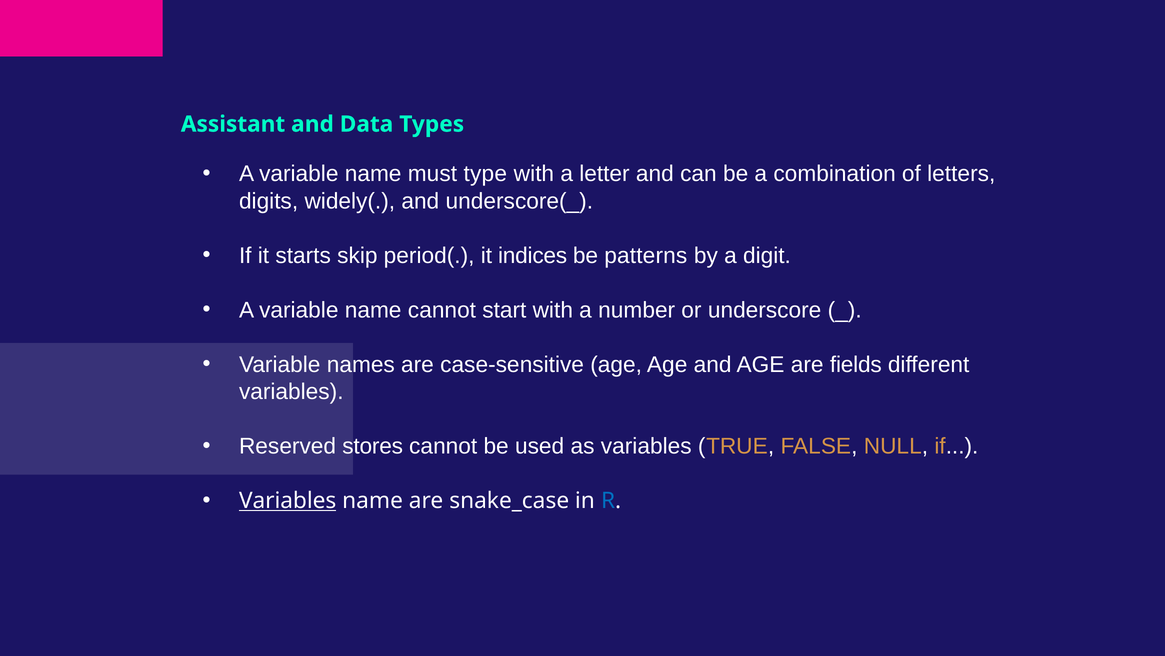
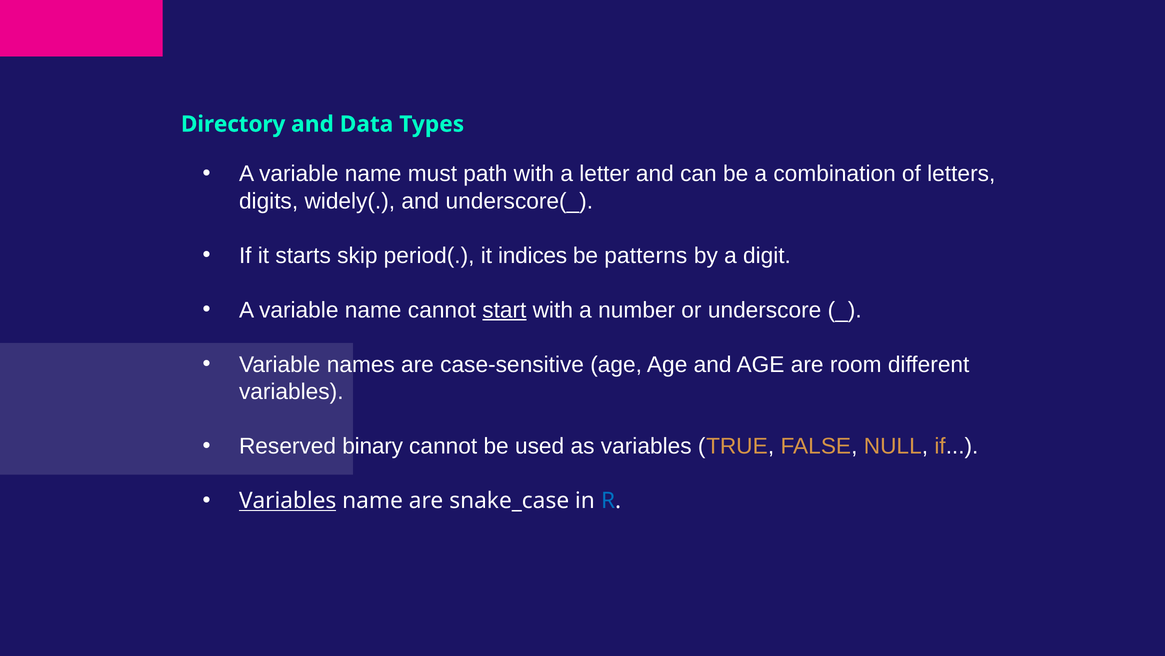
Assistant: Assistant -> Directory (233, 124)
type: type -> path (485, 174)
start underline: none -> present (504, 310)
fields: fields -> room (856, 364)
stores: stores -> binary (373, 446)
